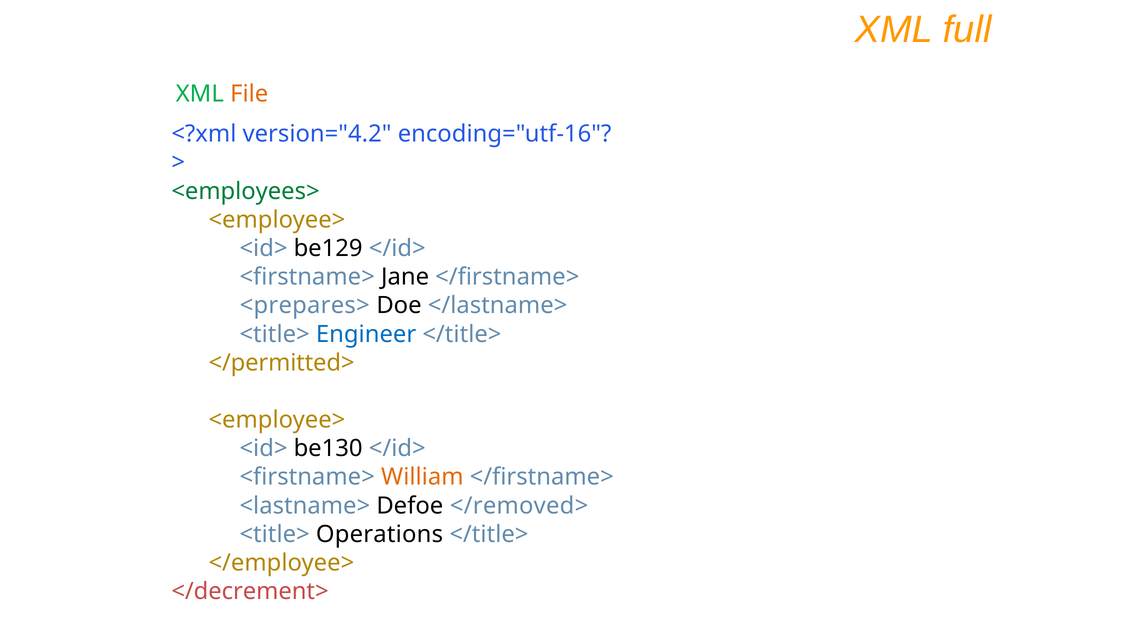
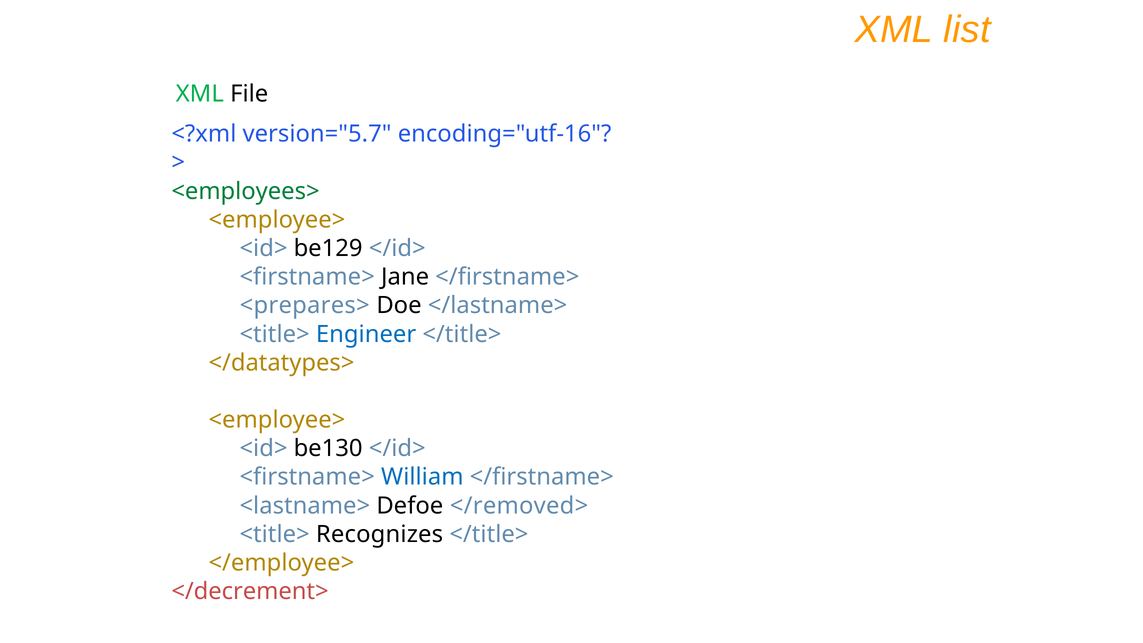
full: full -> list (967, 30)
File colour: orange -> black (249, 94)
version="4.2: version="4.2 -> version="5.7 (317, 134)
</permitted>: </permitted> -> </datatypes> (281, 363)
William colour: orange -> blue (422, 477)
Operations: Operations -> Recognizes (380, 534)
